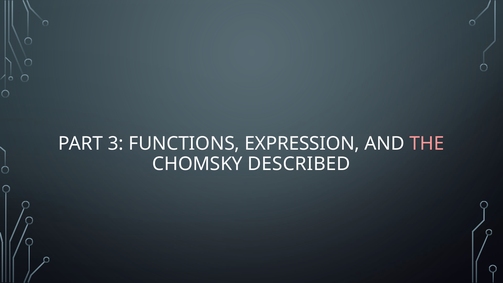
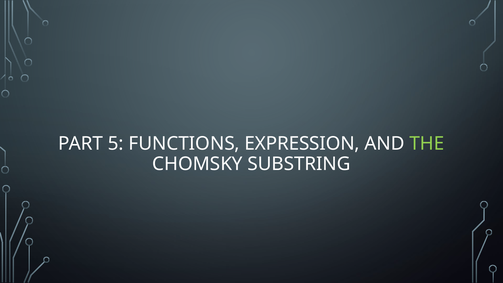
3: 3 -> 5 (116, 144)
THE colour: pink -> light green (427, 144)
DESCRIBED: DESCRIBED -> SUBSTRING (299, 164)
